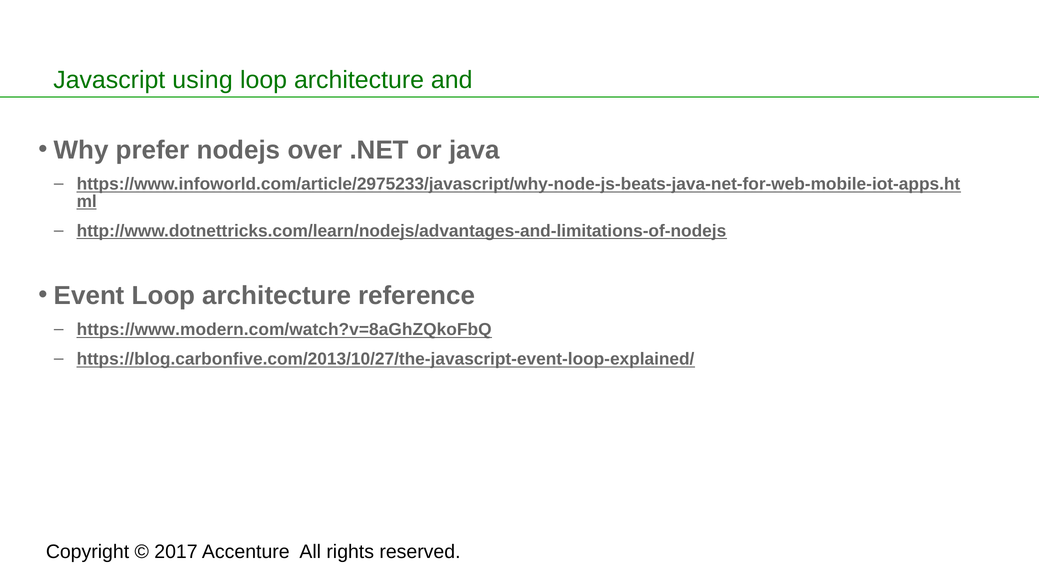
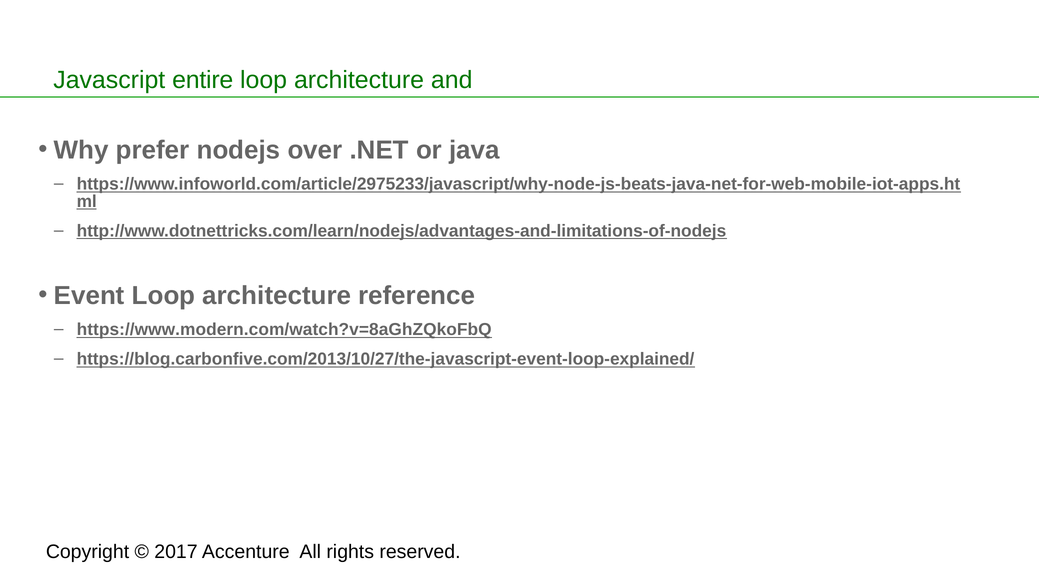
using: using -> entire (203, 80)
